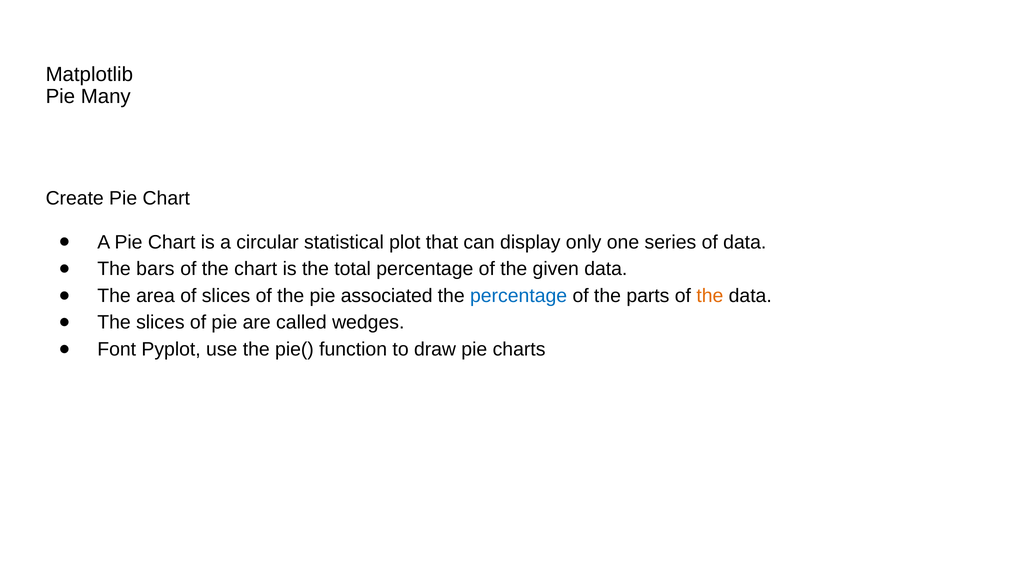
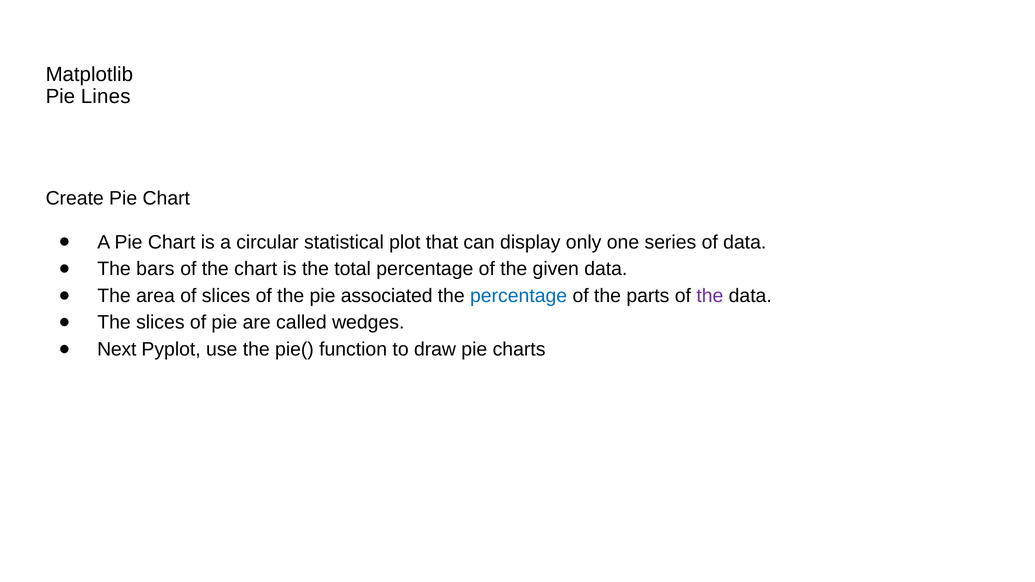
Many: Many -> Lines (106, 97)
the colour: orange -> purple (710, 296)
Font: Font -> Next (117, 349)
